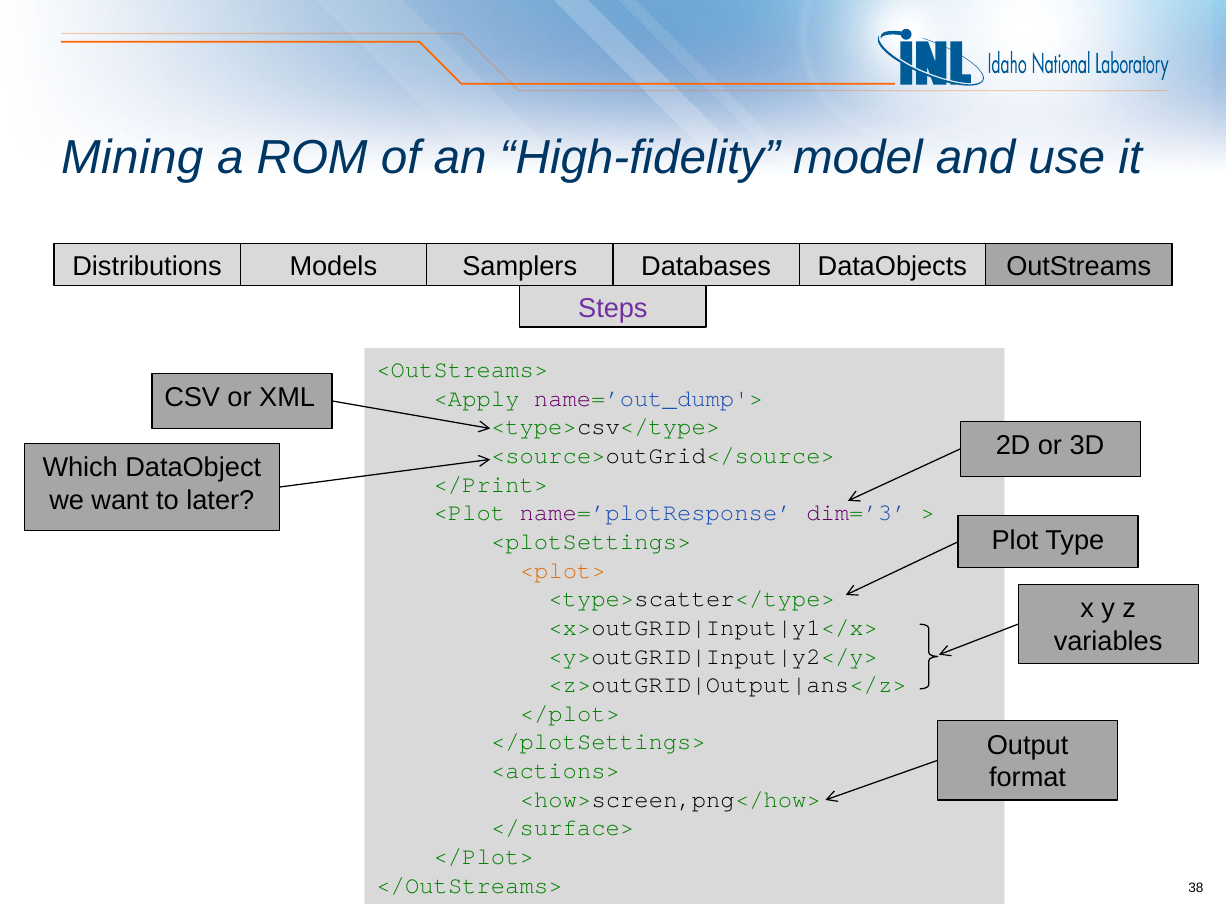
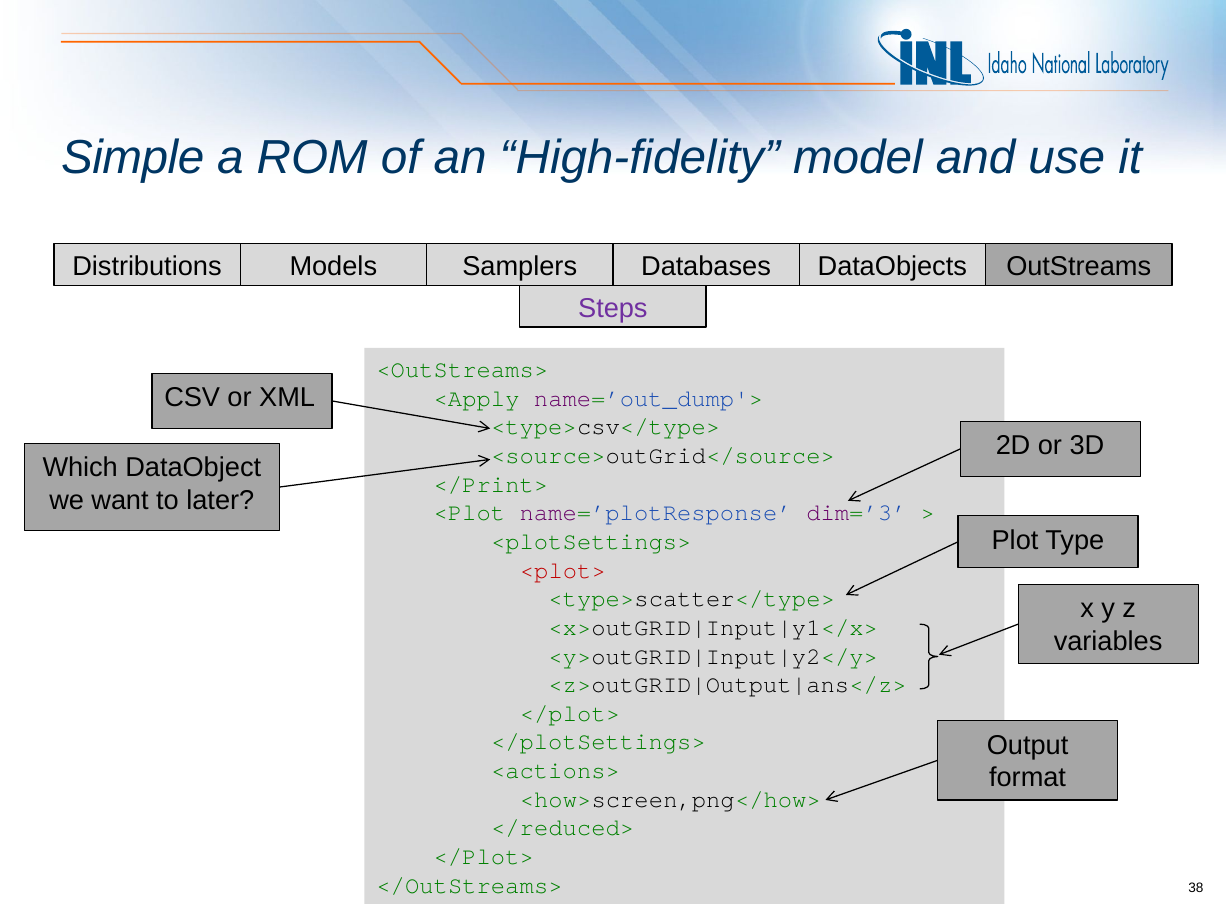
Mining: Mining -> Simple (133, 158)
<plot> colour: orange -> red (563, 570)
</surface>: </surface> -> </reduced> (563, 828)
